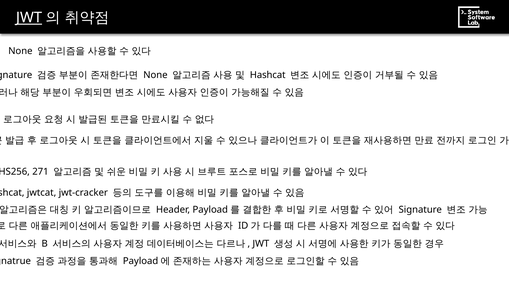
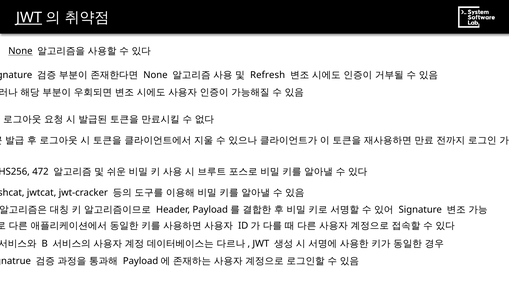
None underline: none -> present (20, 51)
Hashcat: Hashcat -> Refresh (268, 75)
271: 271 -> 472 (40, 172)
